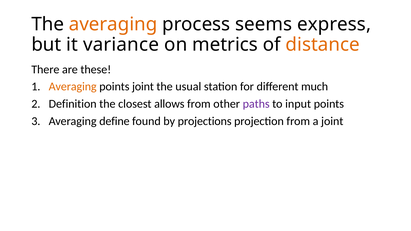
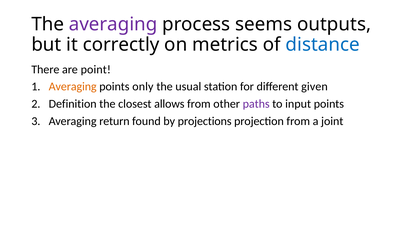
averaging colour: orange -> purple (113, 24)
express: express -> outputs (334, 24)
variance: variance -> correctly (121, 45)
distance colour: orange -> blue (323, 45)
these: these -> point (96, 69)
points joint: joint -> only (143, 87)
much: much -> given (315, 87)
define: define -> return (114, 121)
